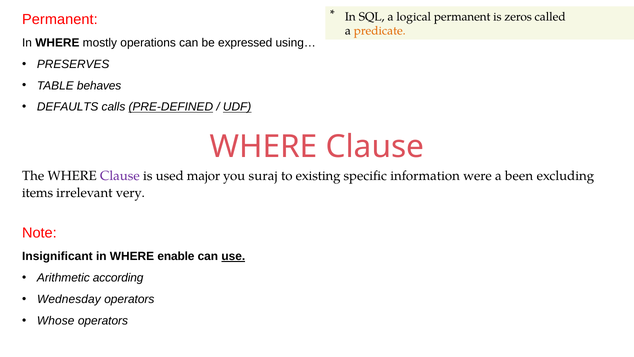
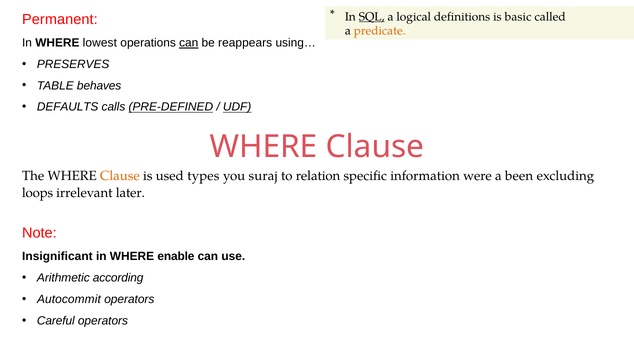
SQL underline: none -> present (372, 17)
logical permanent: permanent -> definitions (462, 17)
zeros: zeros -> basic (518, 17)
mostly: mostly -> lowest (100, 43)
can underline: none -> present (189, 43)
expressed: expressed -> reappears (245, 43)
Clause colour: purple -> orange (120, 176)
major: major -> types (203, 176)
existing: existing -> relation (318, 176)
items: items -> loops (38, 193)
very: very -> later (130, 193)
use underline: present -> none (233, 256)
Wednesday: Wednesday -> Autocommit (69, 299)
Whose: Whose -> Careful (56, 320)
